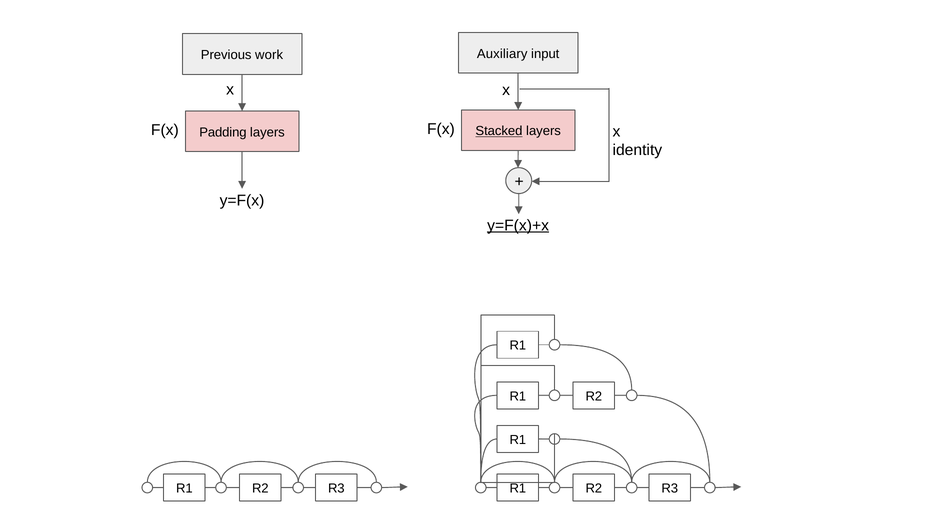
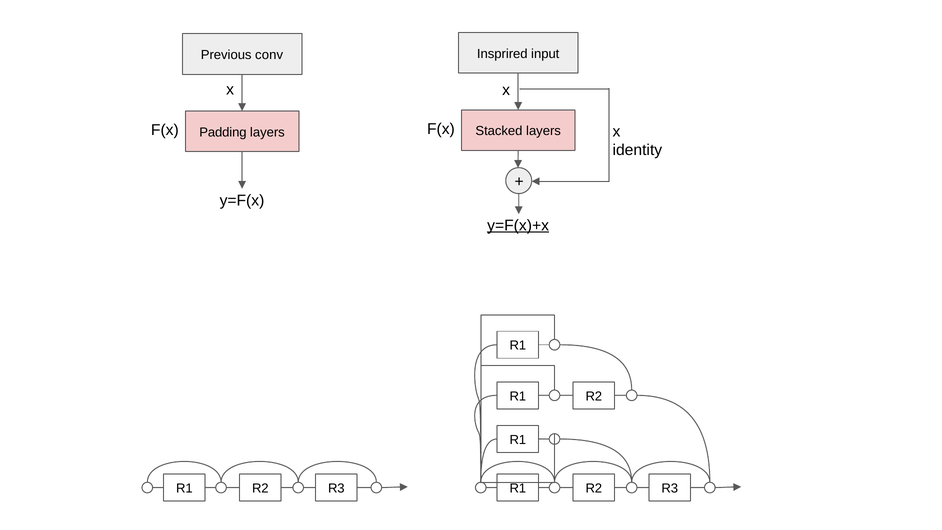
Auxiliary: Auxiliary -> Insprired (502, 54)
work: work -> conv (269, 55)
Stacked underline: present -> none (499, 131)
